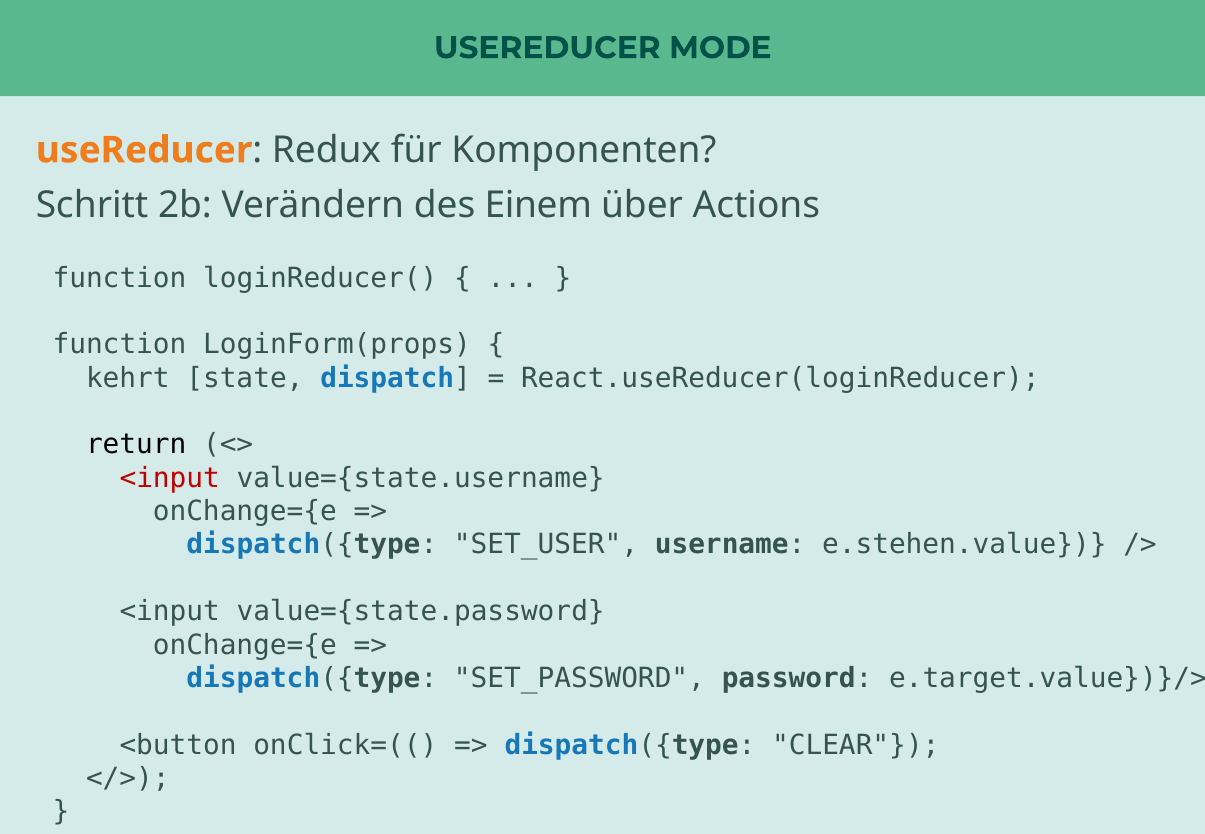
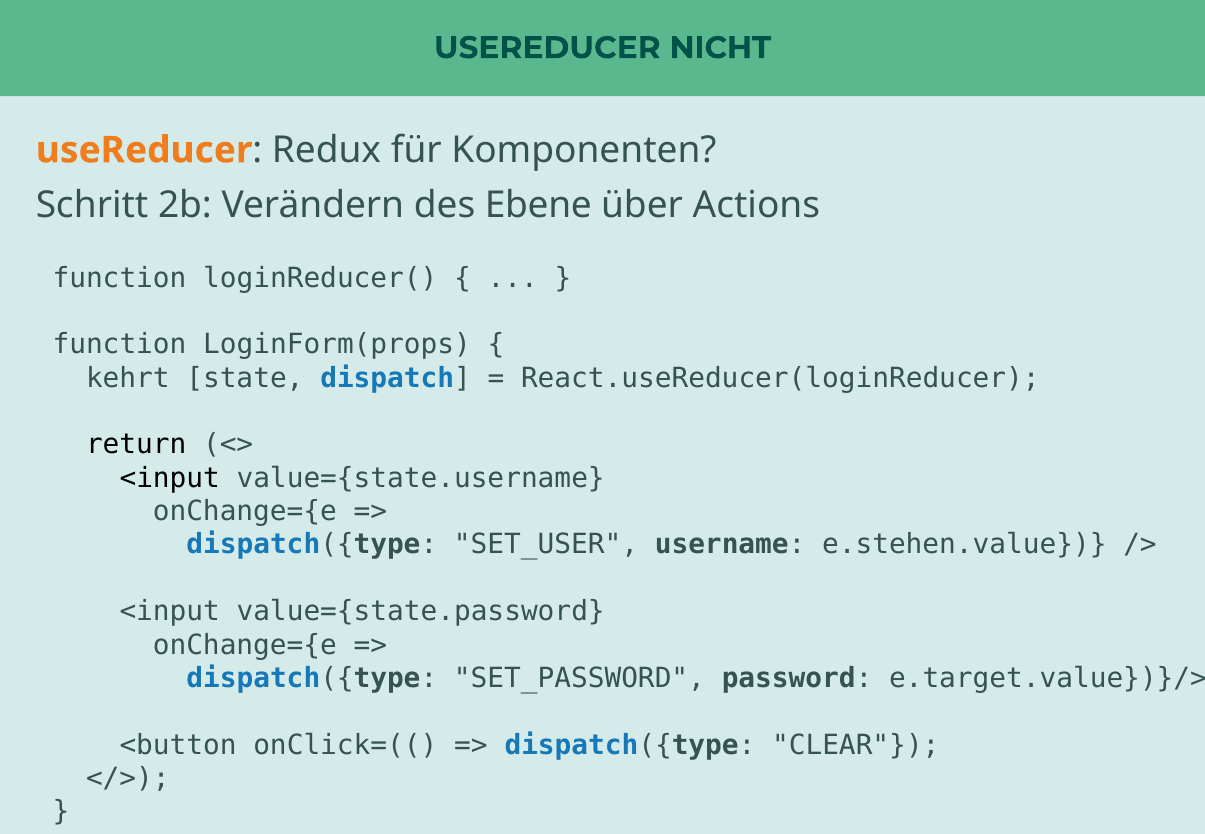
MODE: MODE -> NICHT (720, 48)
Einem: Einem -> Ebene (538, 206)
<input colour: red -> black (170, 478)
